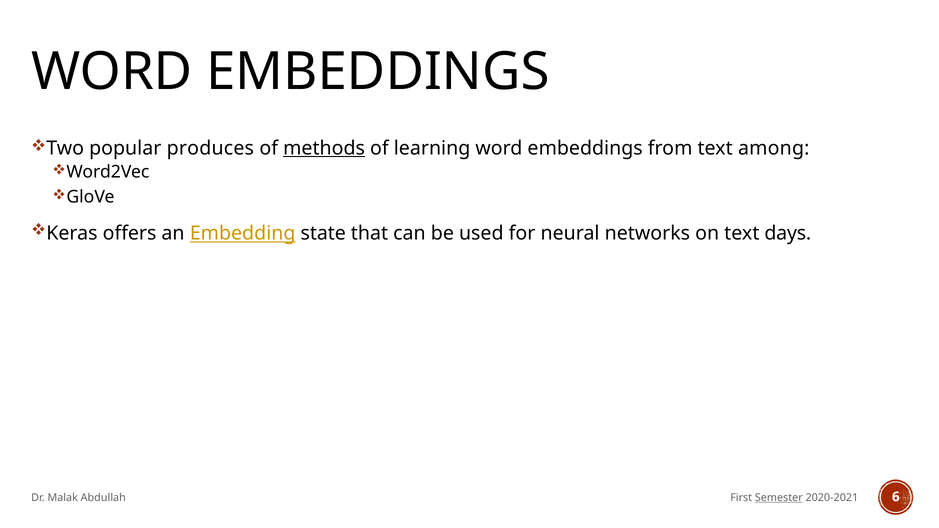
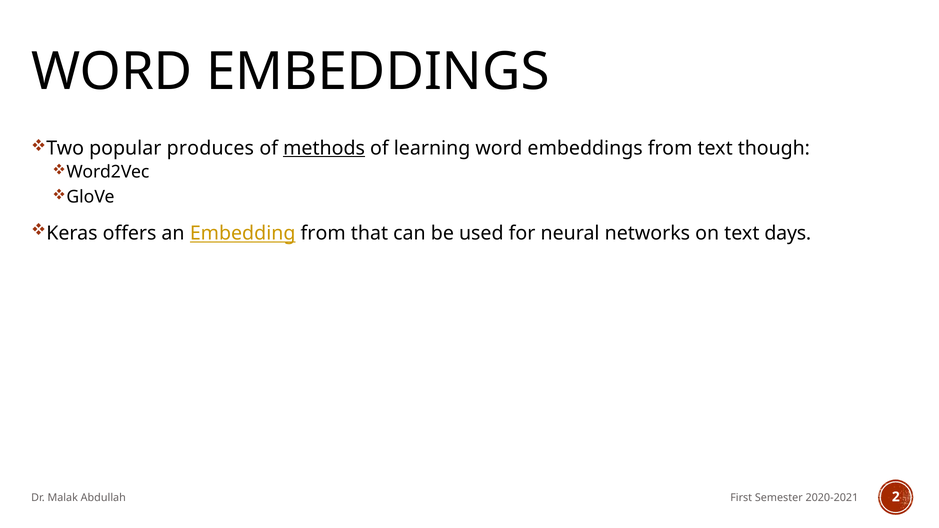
among: among -> though (774, 148)
Embedding state: state -> from (323, 233)
Semester underline: present -> none (779, 498)
6: 6 -> 2 (896, 497)
